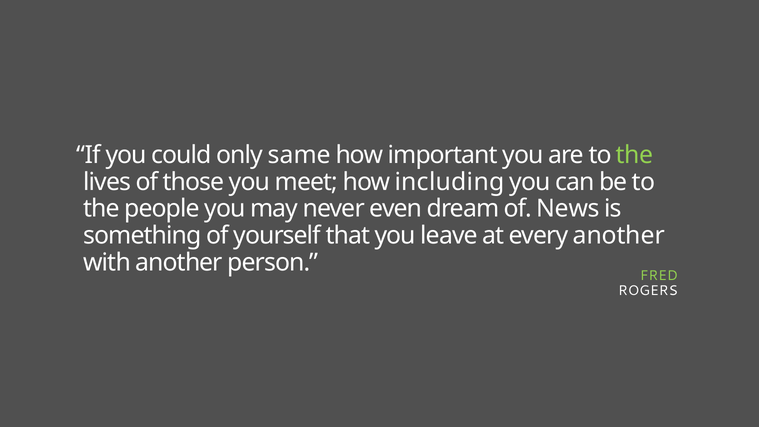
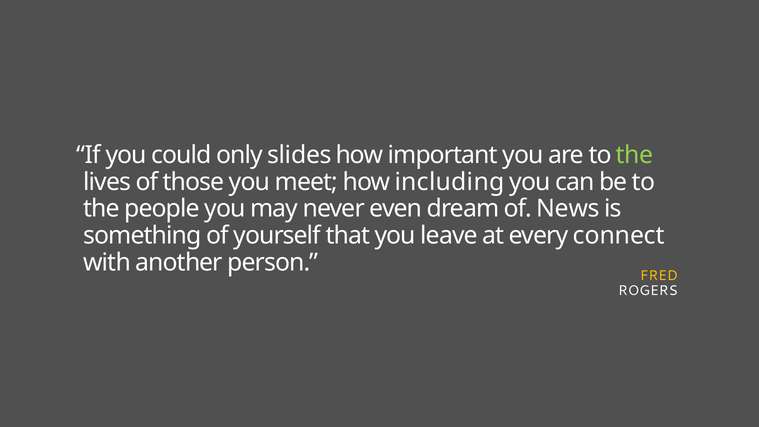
same: same -> slides (299, 155)
every another: another -> connect (619, 236)
FRED colour: light green -> yellow (659, 276)
